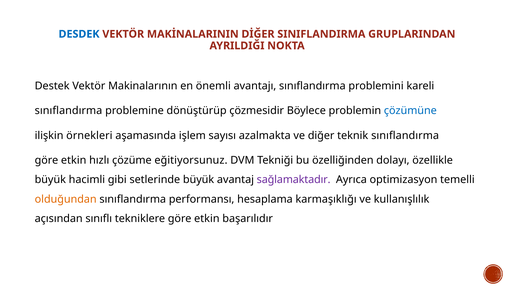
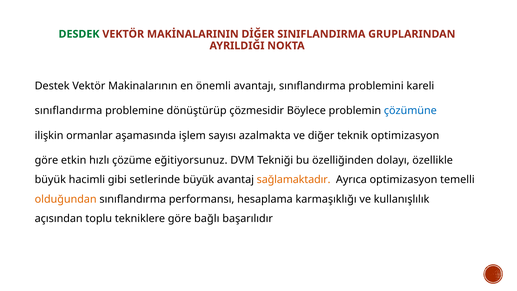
DESDEK colour: blue -> green (79, 34)
örnekleri: örnekleri -> ormanlar (89, 135)
teknik sınıflandırma: sınıflandırma -> optimizasyon (405, 135)
sağlamaktadır colour: purple -> orange (294, 180)
sınıflı: sınıflı -> toplu (99, 218)
tekniklere göre etkin: etkin -> bağlı (207, 218)
